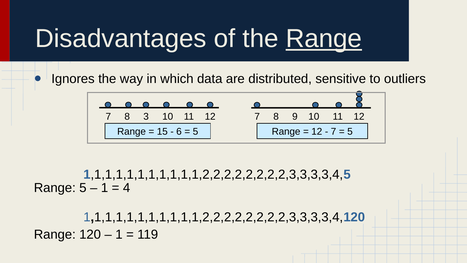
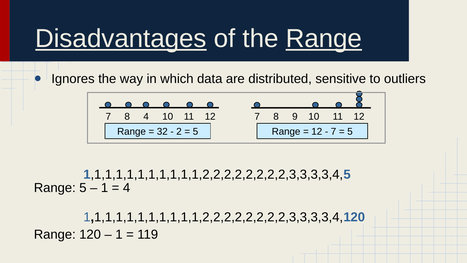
Disadvantages underline: none -> present (121, 39)
8 3: 3 -> 4 (146, 116)
15: 15 -> 32 (162, 132)
6: 6 -> 2 (179, 132)
